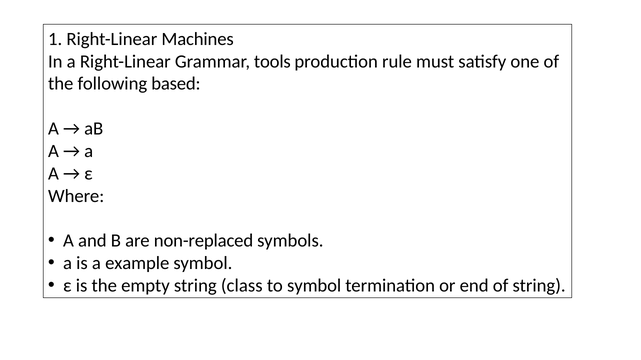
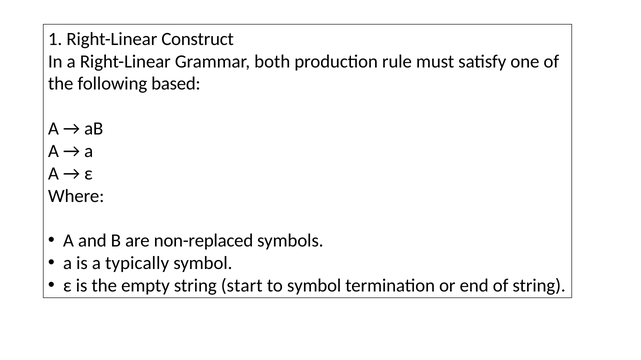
Machines: Machines -> Construct (198, 39)
tools: tools -> both (272, 62)
example: example -> typically (137, 264)
class: class -> start (242, 286)
